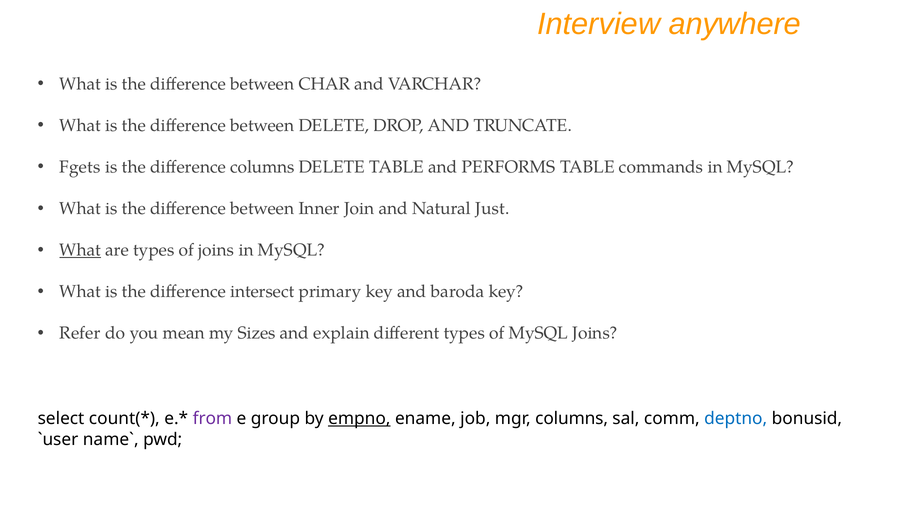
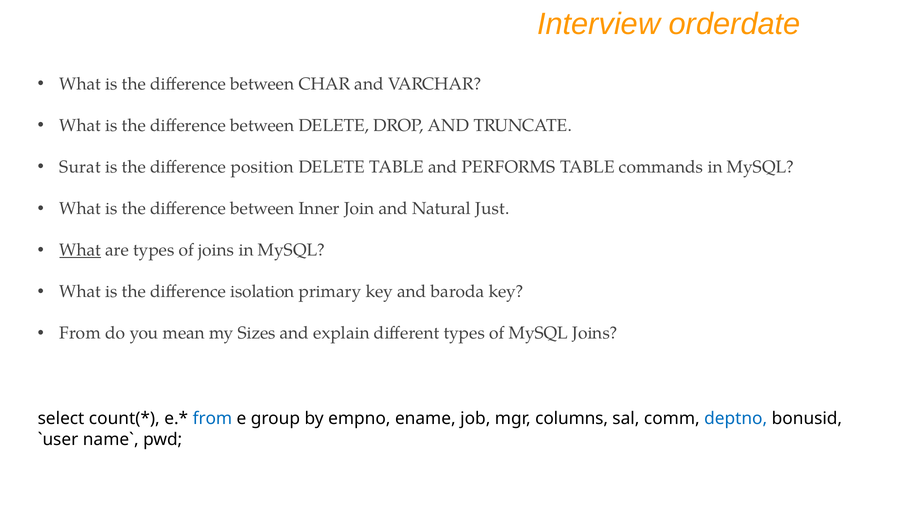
anywhere: anywhere -> orderdate (735, 24)
Fgets: Fgets -> Surat (80, 167)
difference columns: columns -> position (262, 167)
intersect: intersect -> isolation (262, 292)
Refer: Refer -> From (80, 333)
from colour: purple -> blue (212, 419)
empno underline: present -> none (359, 419)
